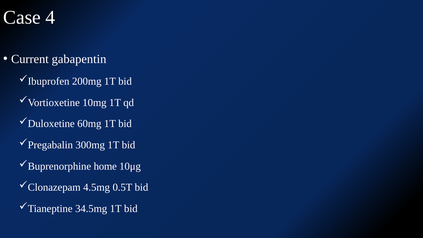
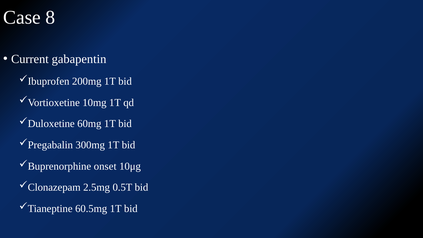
4: 4 -> 8 (51, 17)
home: home -> onset (105, 166)
4.5mg: 4.5mg -> 2.5mg (97, 187)
34.5mg: 34.5mg -> 60.5mg (91, 209)
